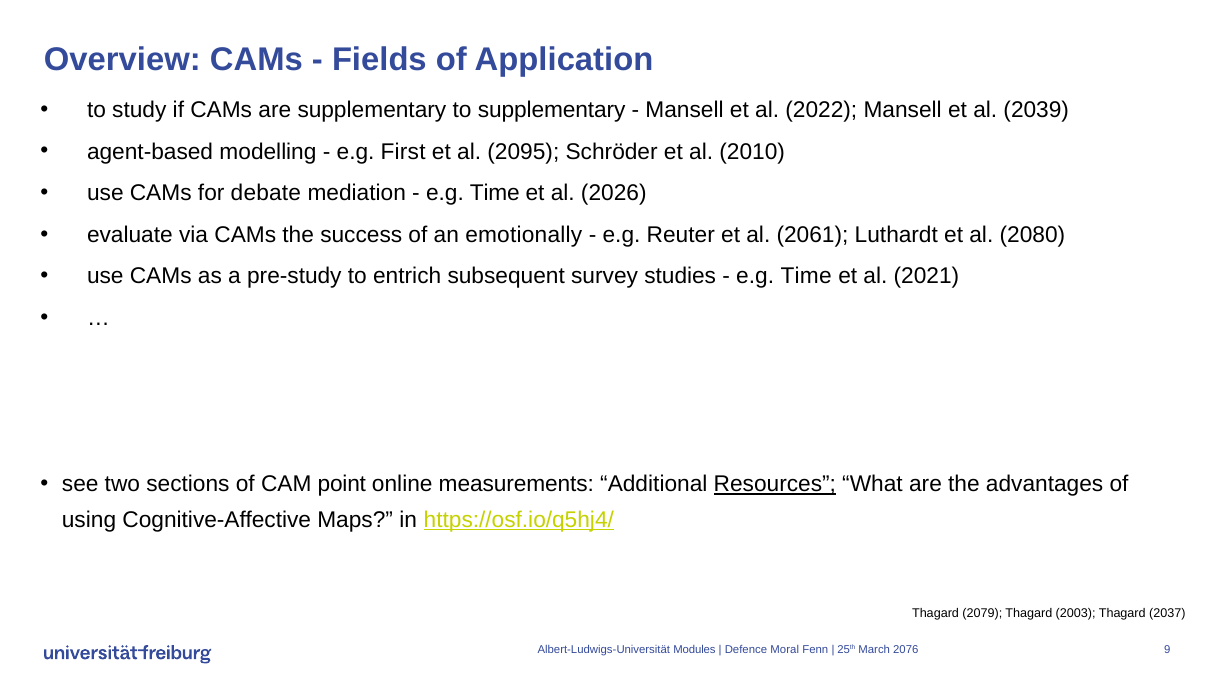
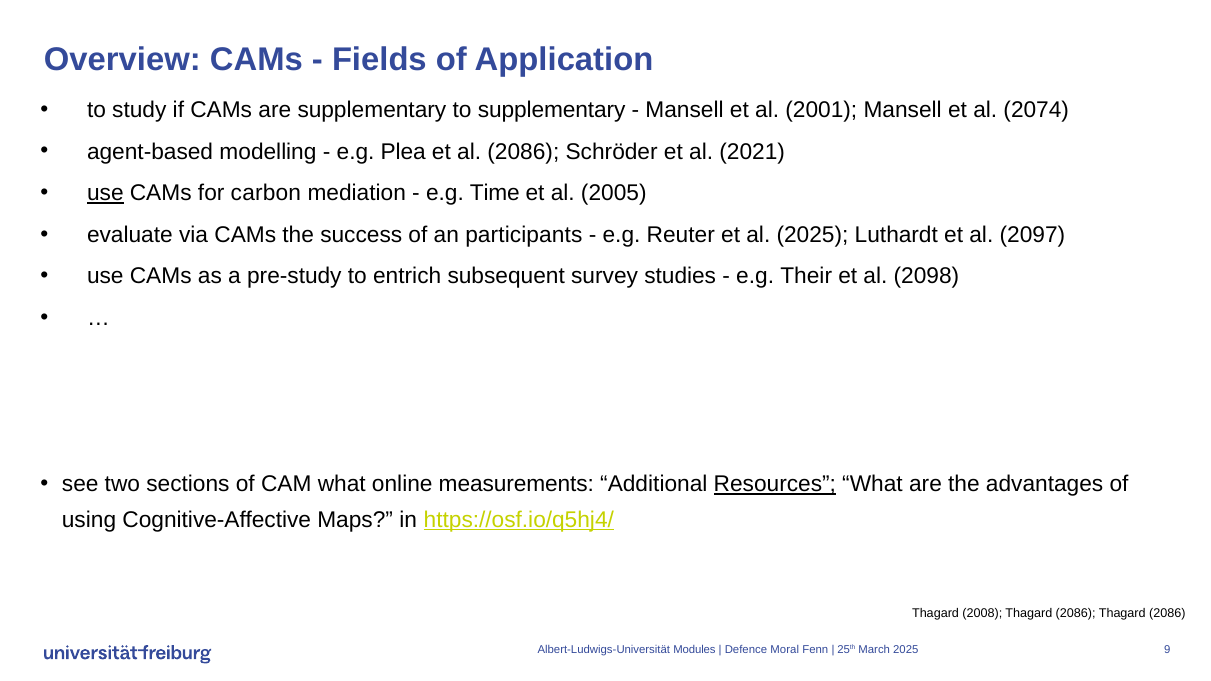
2022: 2022 -> 2001 (821, 110)
2039: 2039 -> 2074 (1036, 110)
First: First -> Plea (403, 152)
al 2095: 2095 -> 2086 (523, 152)
2010: 2010 -> 2021 (752, 152)
use underline: none -> present (105, 193)
debate: debate -> carbon (266, 193)
2026: 2026 -> 2005 (614, 193)
emotionally: emotionally -> participants (524, 235)
al 2061: 2061 -> 2025 (812, 235)
2080: 2080 -> 2097 (1032, 235)
Time: Time -> Their (806, 276)
2021: 2021 -> 2098 (926, 276)
CAM point: point -> what (342, 485)
2079: 2079 -> 2008 (982, 614)
2003: 2003 -> 2086 (1076, 614)
2037: 2037 -> 2086 (1167, 614)
March 2076: 2076 -> 2025 (906, 649)
